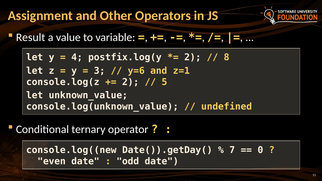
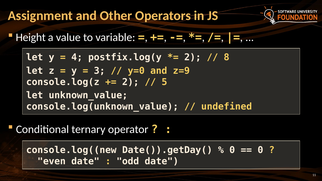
Result: Result -> Height (31, 37)
y=6: y=6 -> y=0 (136, 71)
z=1: z=1 -> z=9 (181, 71)
7: 7 -> 0 (232, 150)
